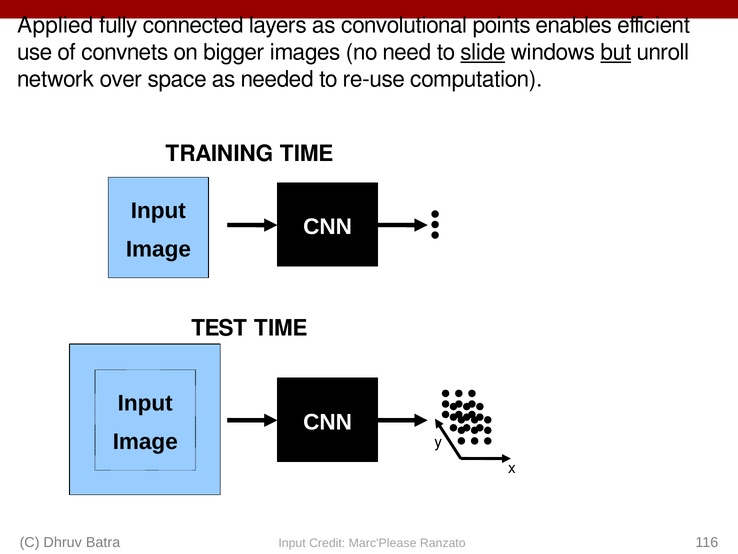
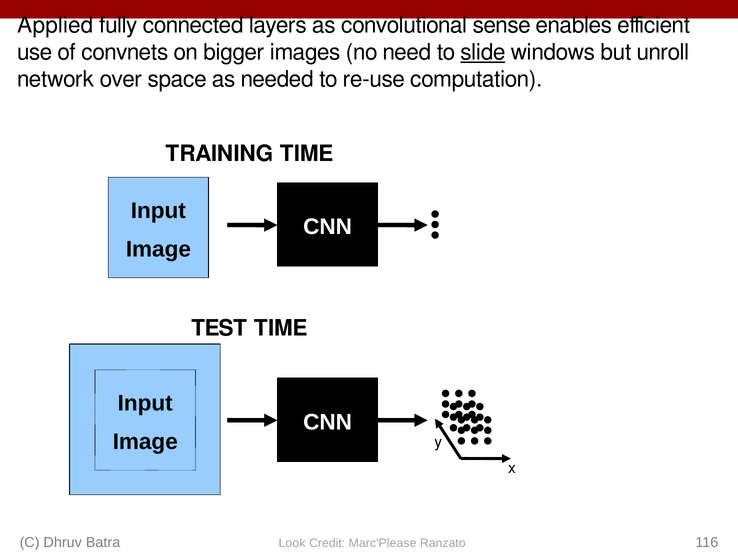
points: points -> sense (502, 25)
but underline: present -> none (616, 52)
Input: Input -> Look (292, 543)
